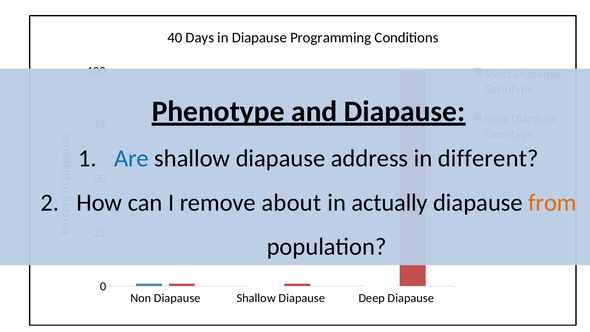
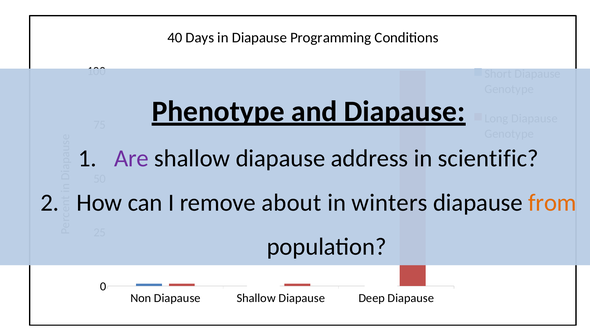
Are colour: blue -> purple (132, 158)
different: different -> scientific (488, 158)
actually: actually -> winters (390, 203)
